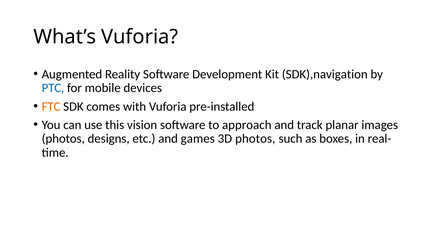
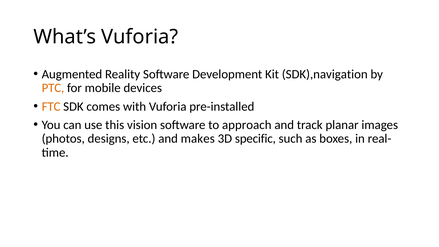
PTC colour: blue -> orange (53, 88)
games: games -> makes (198, 139)
3D photos: photos -> specific (255, 139)
